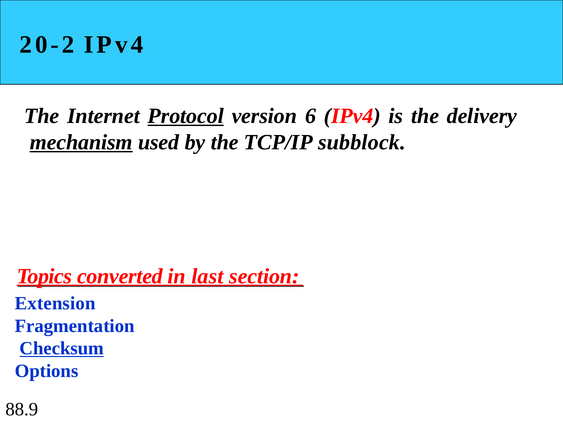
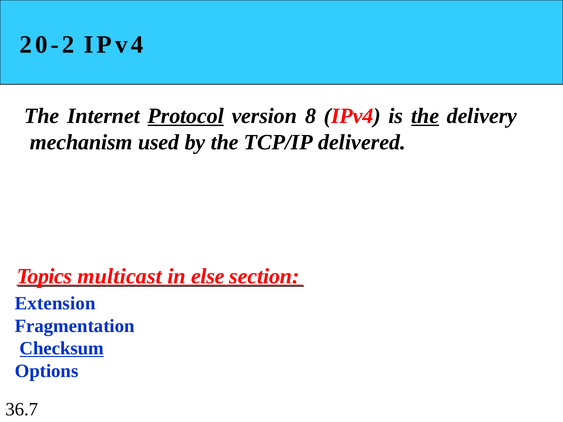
6: 6 -> 8 (311, 116)
the underline: none -> present (425, 116)
mechanism underline: present -> none (81, 142)
subblock: subblock -> delivered (362, 142)
converted: converted -> multicast (120, 276)
last: last -> else (208, 276)
88.9: 88.9 -> 36.7 (22, 409)
